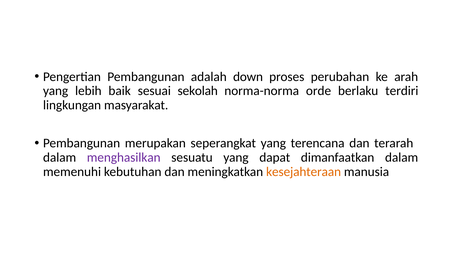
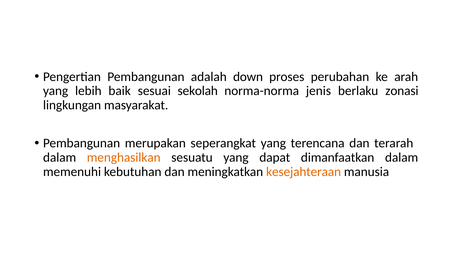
orde: orde -> jenis (319, 91)
terdiri: terdiri -> zonasi (402, 91)
menghasilkan colour: purple -> orange (124, 157)
